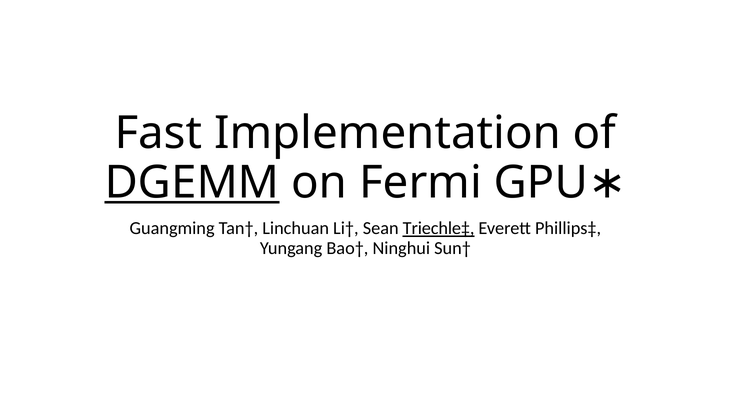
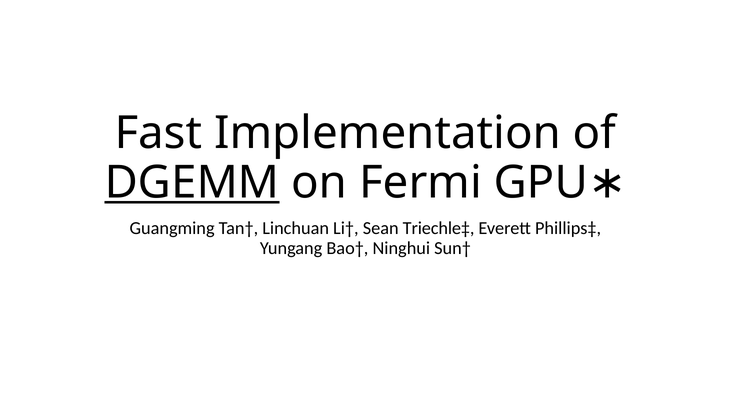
Triechle‡ underline: present -> none (439, 228)
